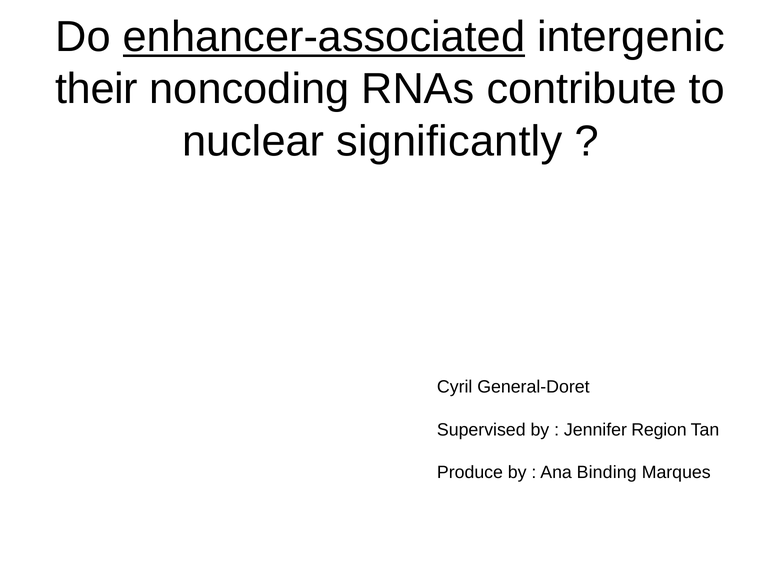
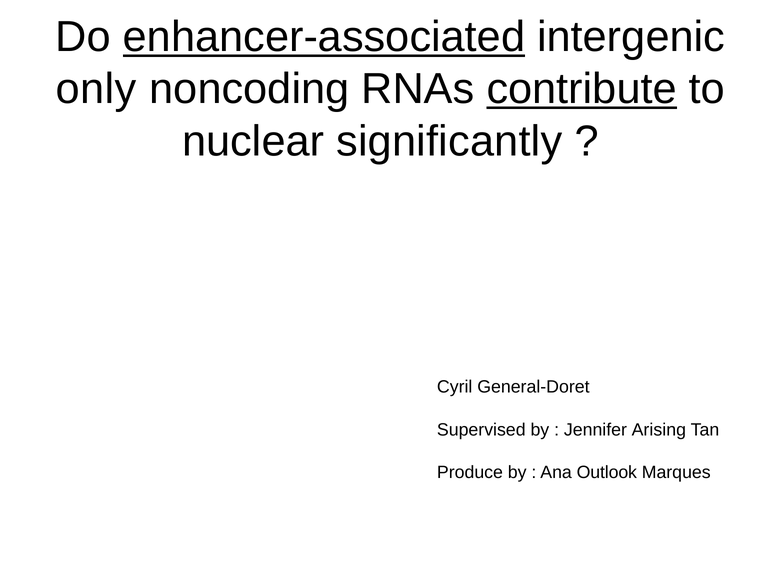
their: their -> only (96, 89)
contribute underline: none -> present (582, 89)
Region: Region -> Arising (659, 429)
Binding: Binding -> Outlook (607, 472)
